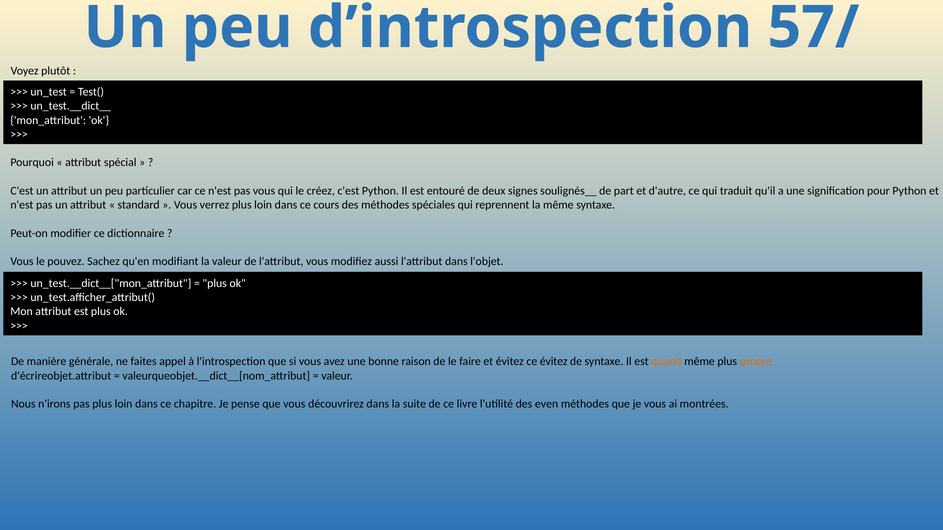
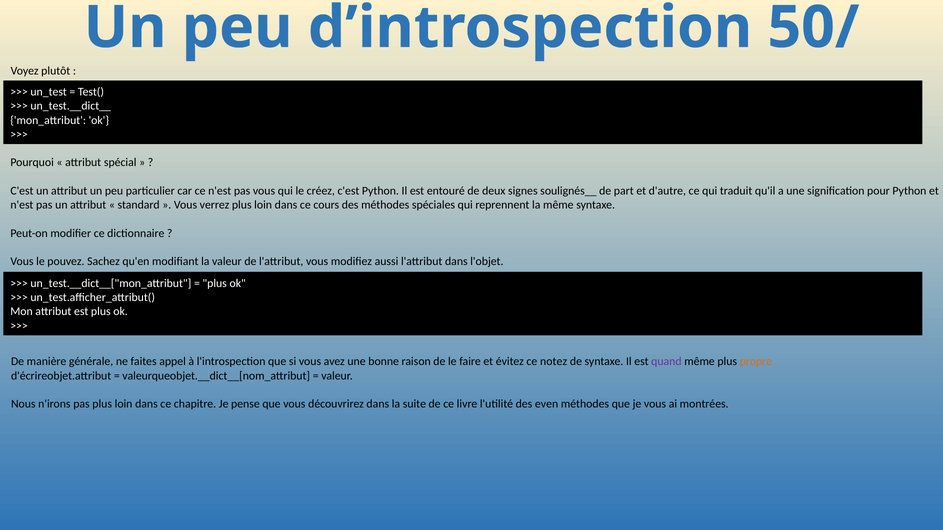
57/: 57/ -> 50/ (813, 28)
ce évitez: évitez -> notez (554, 362)
quand colour: orange -> purple (666, 362)
